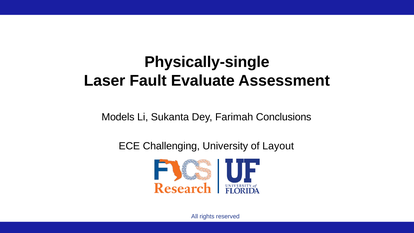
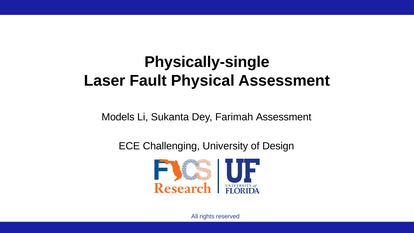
Evaluate: Evaluate -> Physical (203, 81)
Farimah Conclusions: Conclusions -> Assessment (284, 117)
Layout: Layout -> Design (278, 146)
